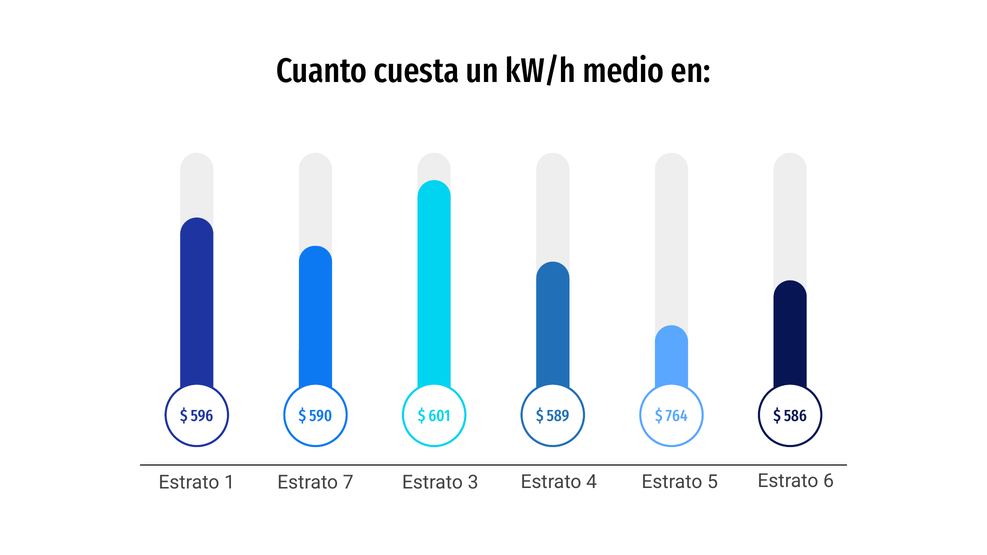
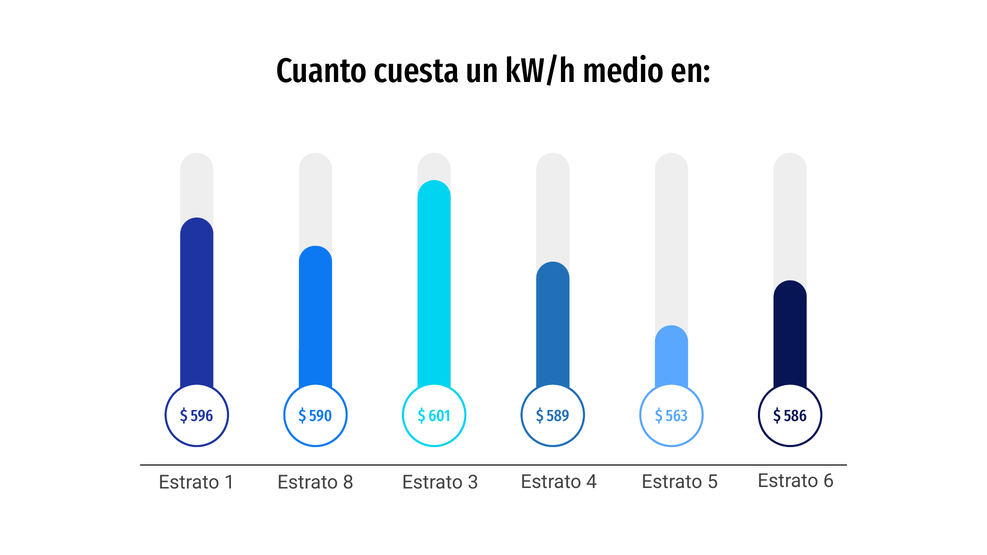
764: 764 -> 563 (677, 416)
7: 7 -> 8 (348, 483)
